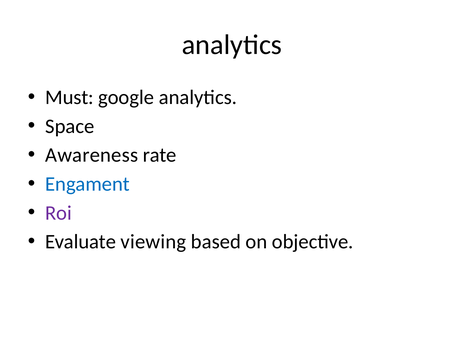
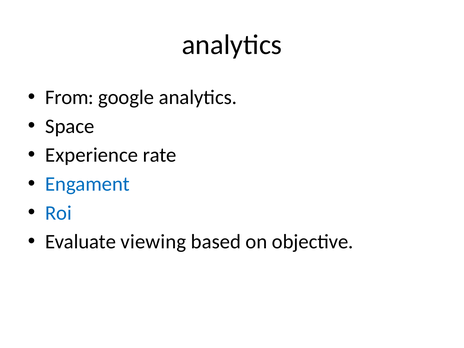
Must: Must -> From (69, 97)
Awareness: Awareness -> Experience (92, 155)
Roi colour: purple -> blue (58, 213)
